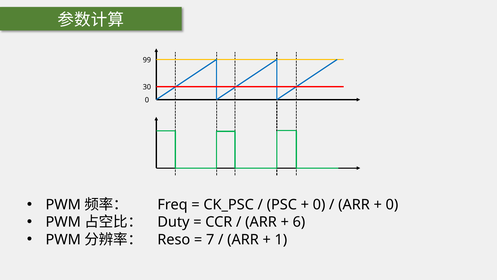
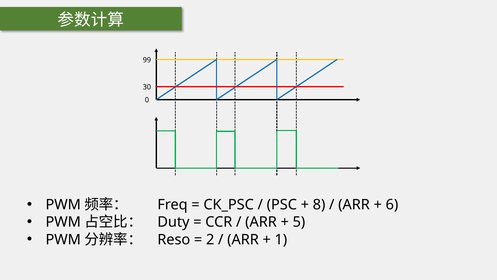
0: 0 -> 8 (319, 204)
0: 0 -> 6 (392, 204)
6: 6 -> 5 (299, 222)
7: 7 -> 2 (210, 239)
